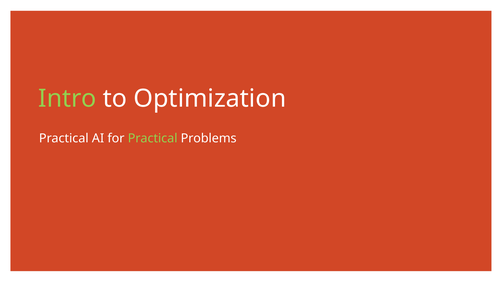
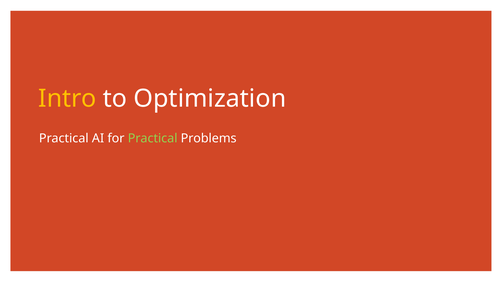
Intro colour: light green -> yellow (67, 99)
